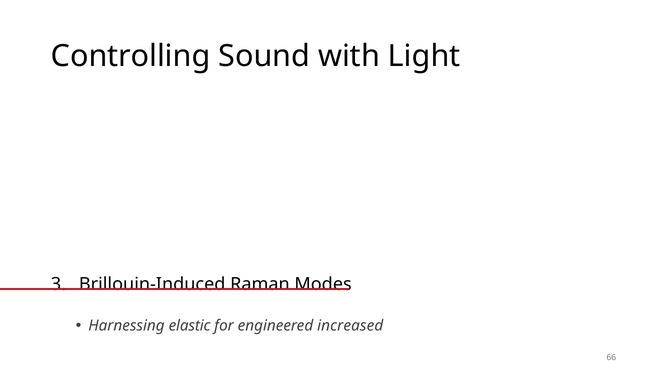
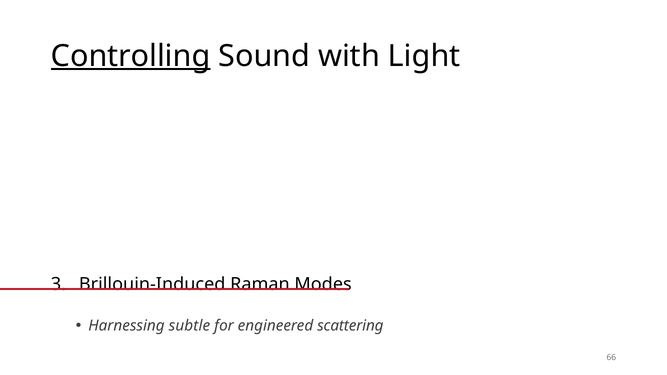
Controlling underline: none -> present (131, 56)
Harnessing elastic: elastic -> subtle (189, 326)
engineered increased: increased -> scattering (350, 326)
